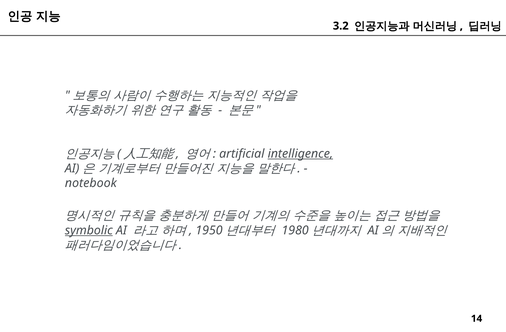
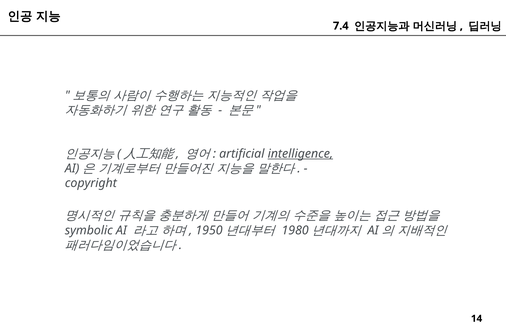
3.2: 3.2 -> 7.4 (341, 26)
notebook: notebook -> copyright (91, 183)
symbolic underline: present -> none (89, 231)
